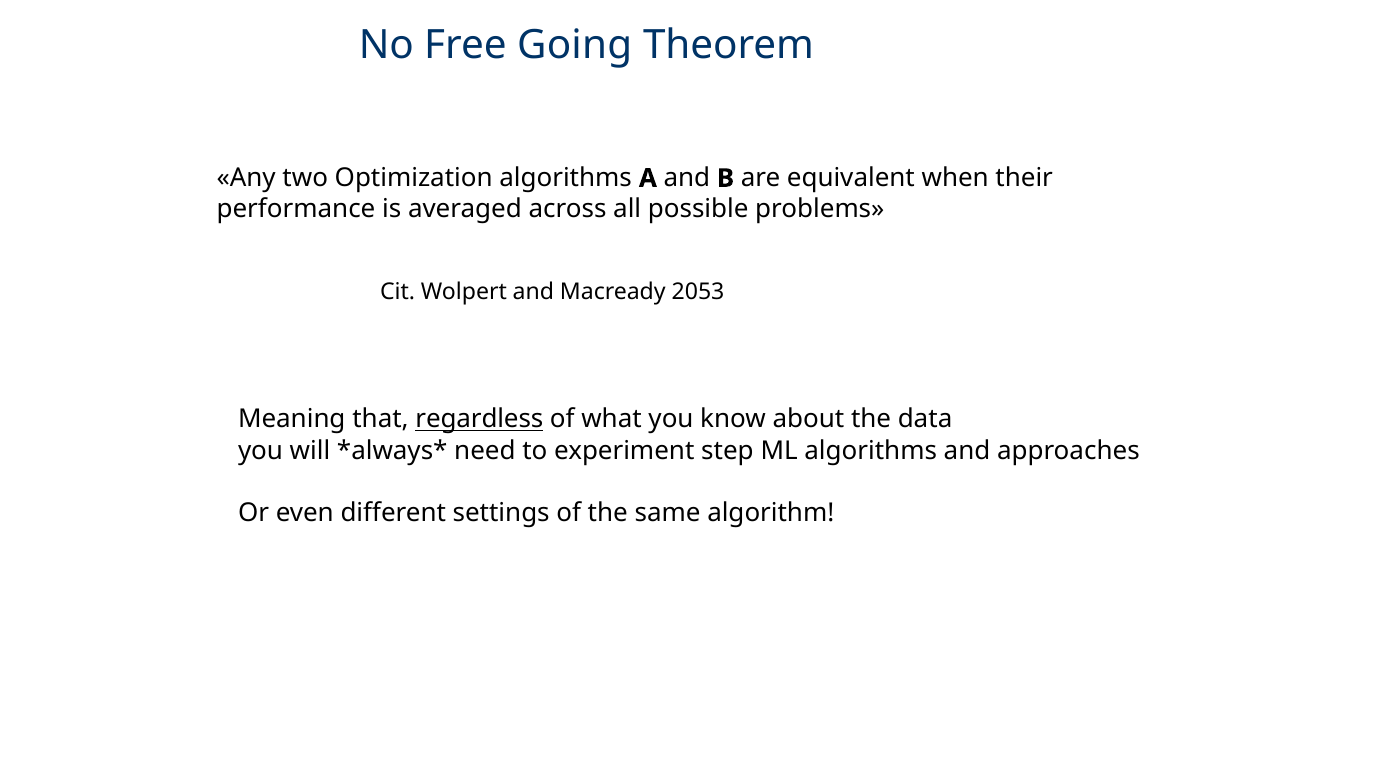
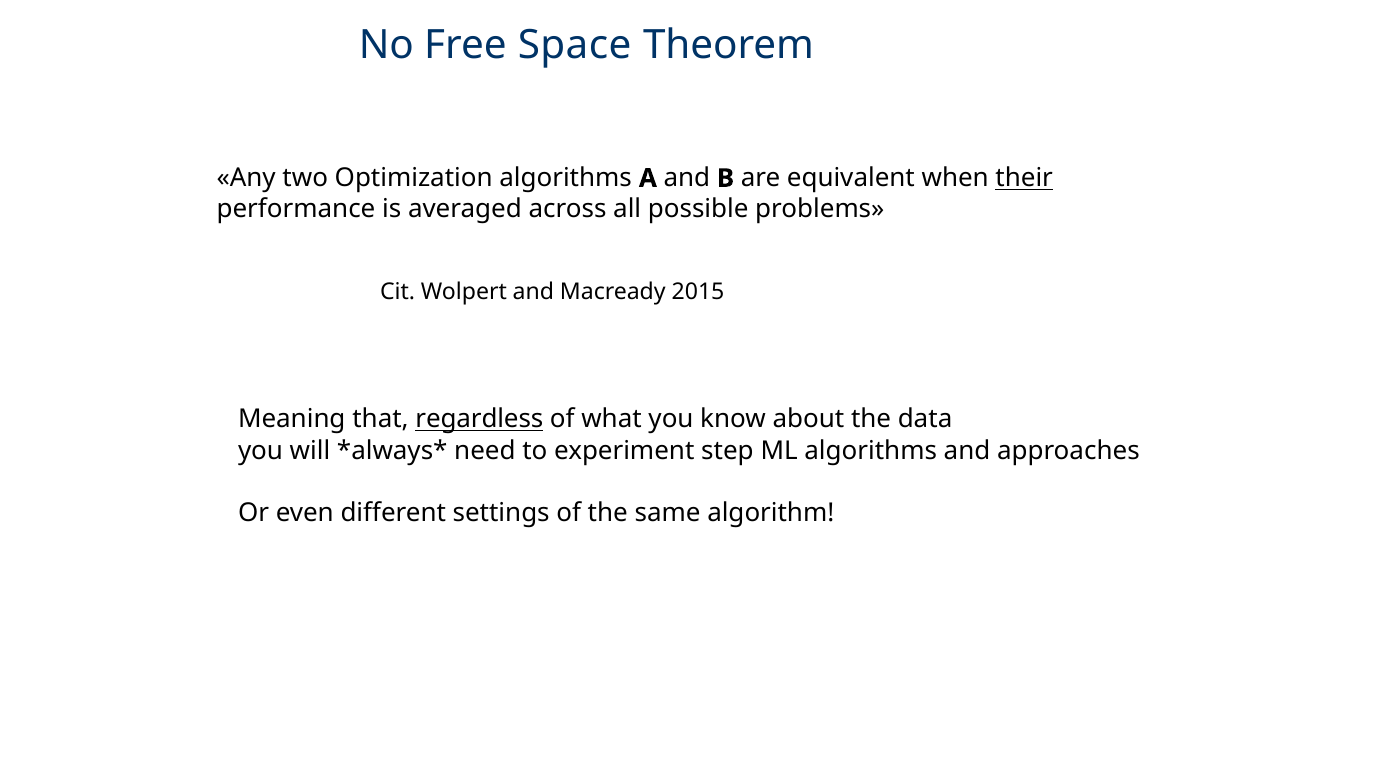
Going: Going -> Space (575, 45)
their underline: none -> present (1024, 178)
2053: 2053 -> 2015 (698, 292)
